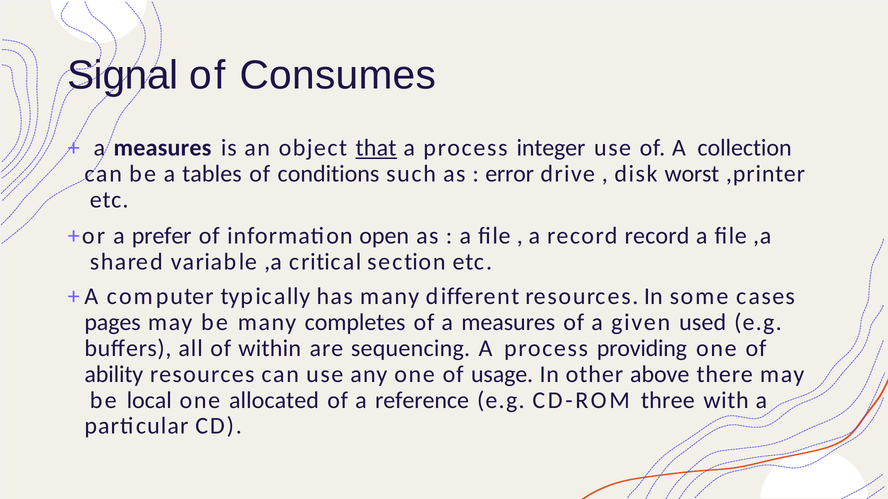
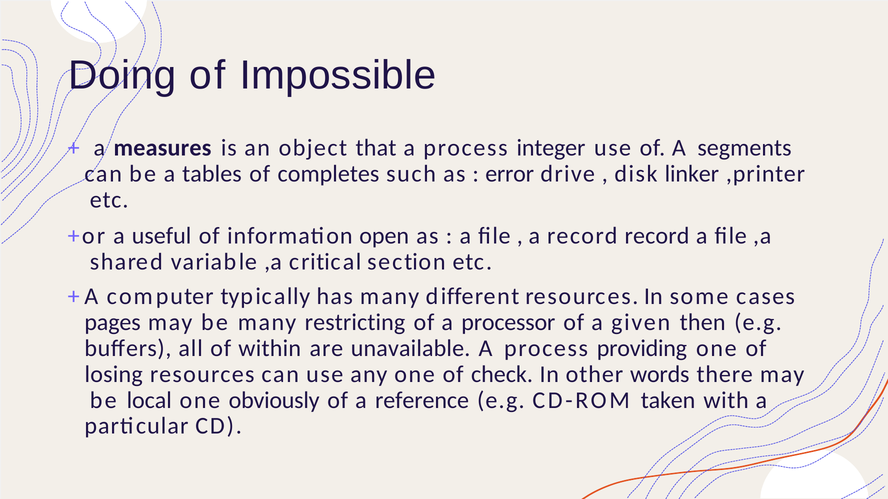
Signal: Signal -> Doing (122, 75)
Consumes: Consumes -> Impossible (338, 75)
that underline: present -> none (376, 148)
collection: collection -> segments (745, 148)
conditions: conditions -> completes (328, 174)
worst: worst -> linker (692, 174)
prefer: prefer -> useful (162, 236)
completes: completes -> restricting (355, 323)
of a measures: measures -> processor (508, 323)
used: used -> then (703, 323)
sequencing: sequencing -> unavailable (411, 349)
ability: ability -> losing (114, 375)
usage: usage -> check (502, 375)
above: above -> words (660, 375)
allocated: allocated -> obviously (274, 401)
three: three -> taken (668, 401)
